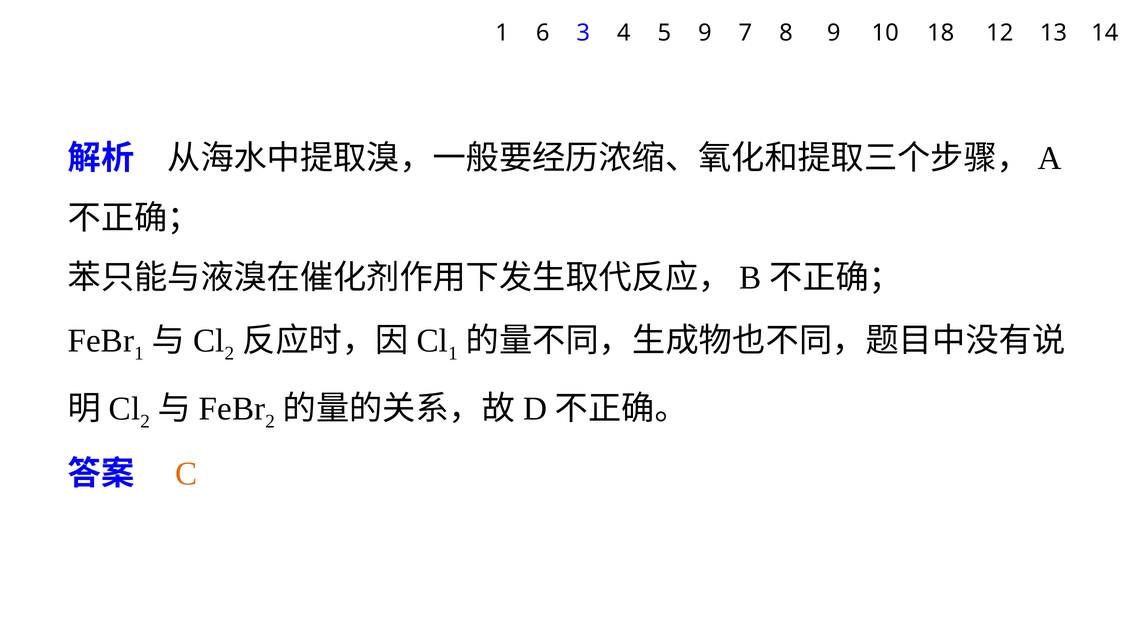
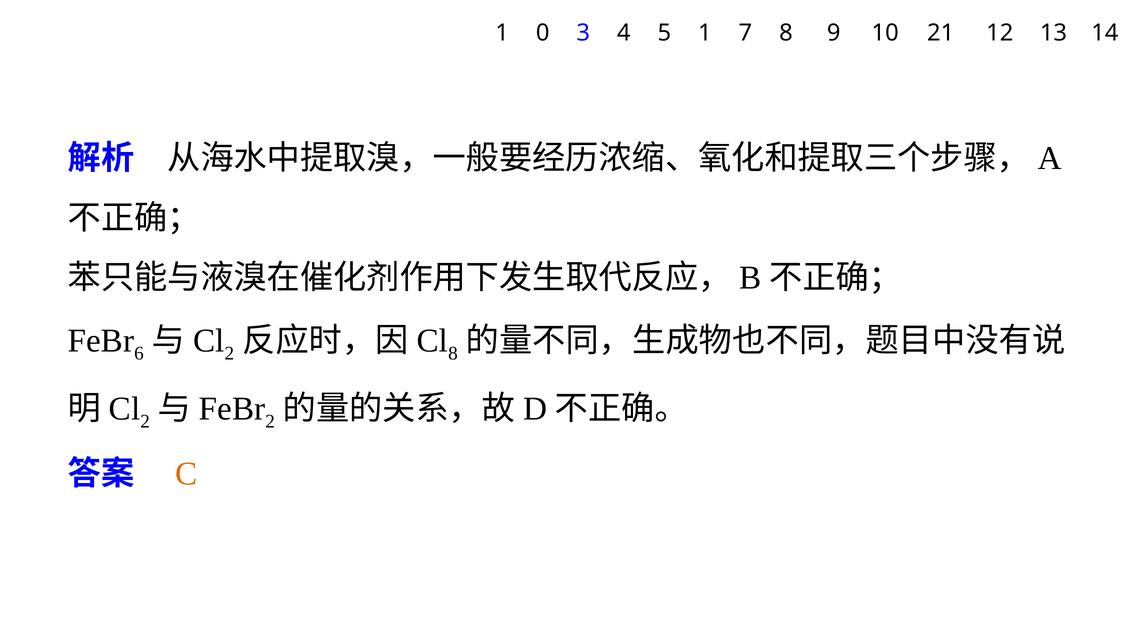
6: 6 -> 0 (543, 33)
5 9: 9 -> 1 (705, 33)
18: 18 -> 21 (941, 33)
1: 1 -> 6 (139, 353)
1: 1 -> 8 (453, 353)
